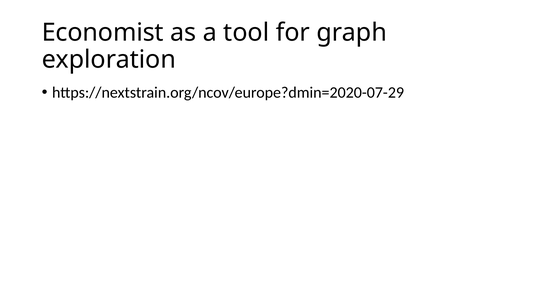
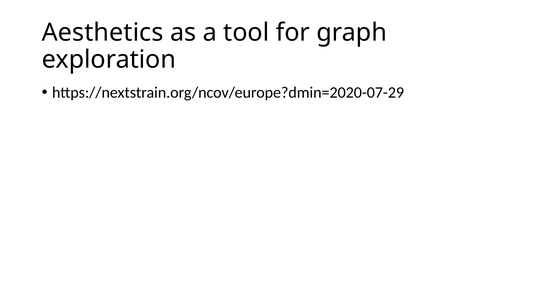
Economist: Economist -> Aesthetics (103, 32)
